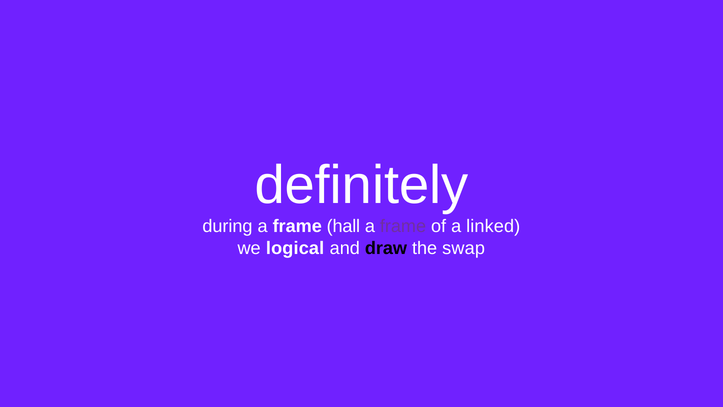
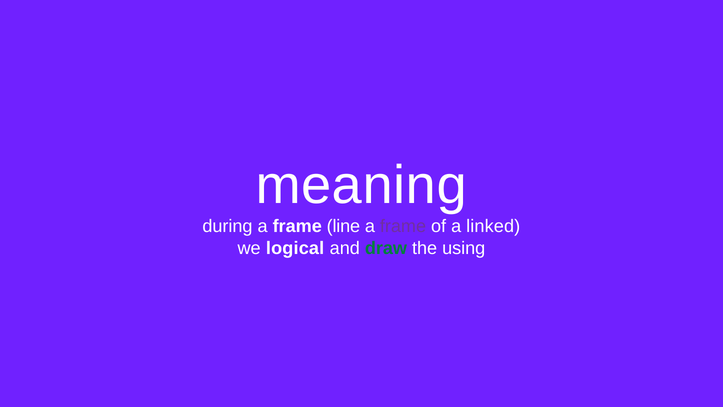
definitely: definitely -> meaning (361, 185)
hall: hall -> line (343, 226)
draw colour: black -> green (386, 248)
swap: swap -> using (464, 248)
